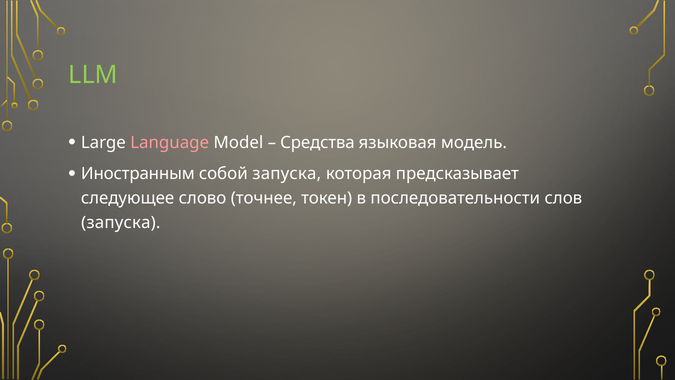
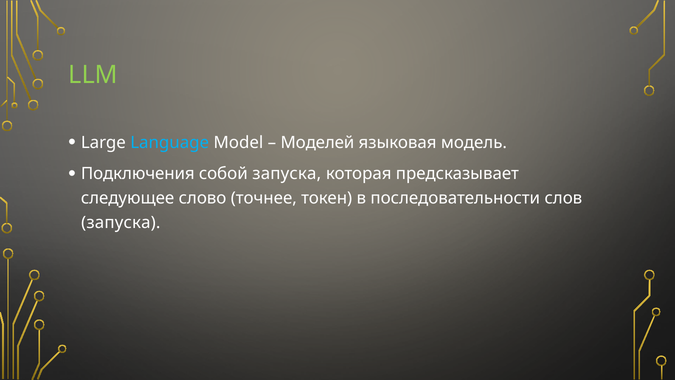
Language colour: pink -> light blue (170, 142)
Средства: Средства -> Моделей (317, 142)
Иностранным: Иностранным -> Подключения (138, 174)
